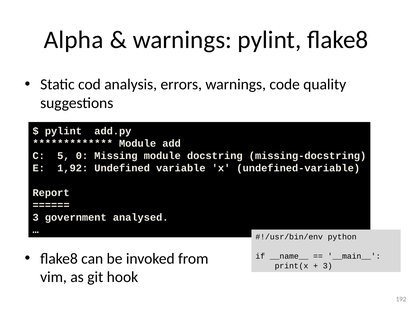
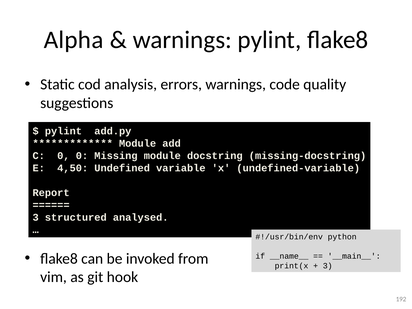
C 5: 5 -> 0 (63, 156)
1,92: 1,92 -> 4,50 (73, 168)
government: government -> structured (76, 217)
